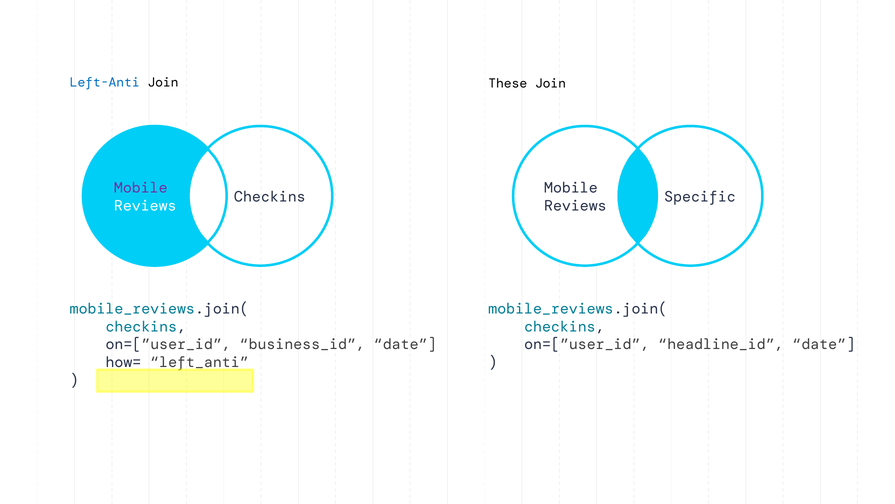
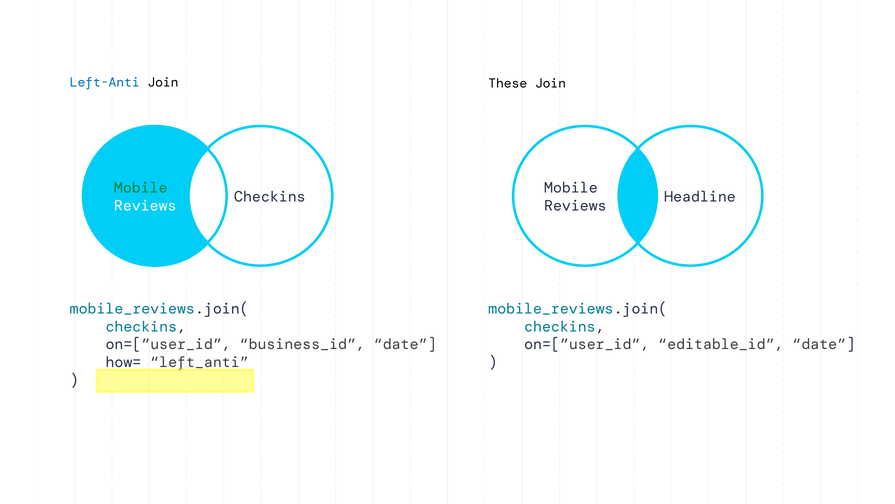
Mobile colour: purple -> green (141, 188)
Specific: Specific -> Headline (700, 197)
headline_id: headline_id -> editable_id (721, 344)
